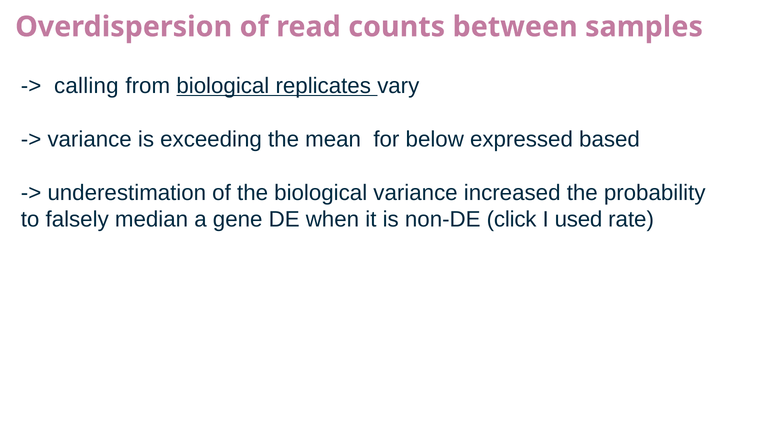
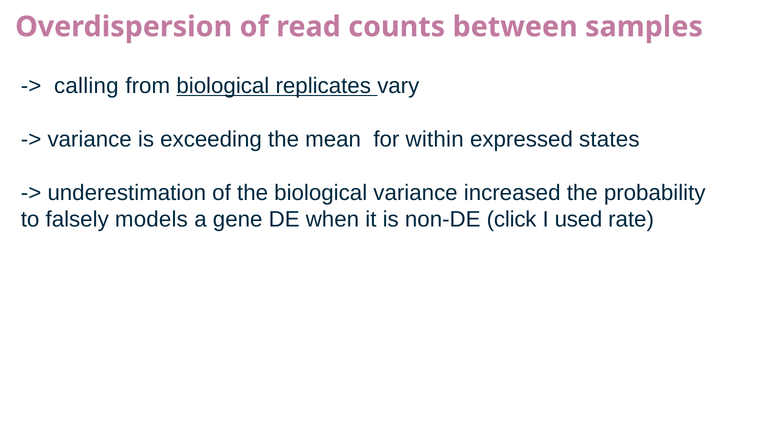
below: below -> within (435, 139)
based: based -> states (609, 139)
median: median -> models (151, 220)
